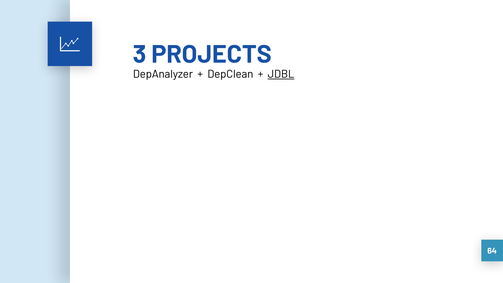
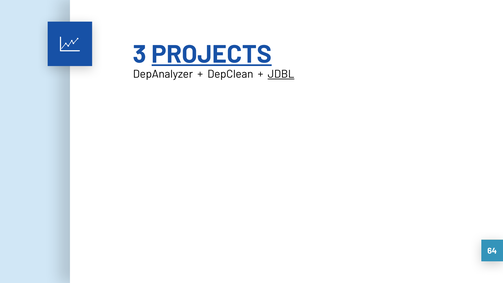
PROJECTS underline: none -> present (212, 54)
